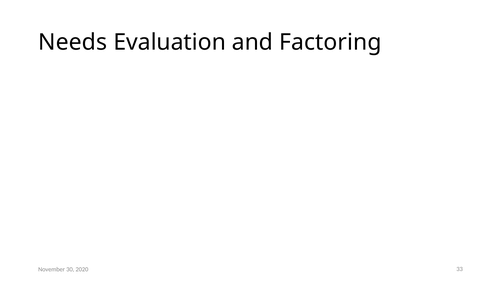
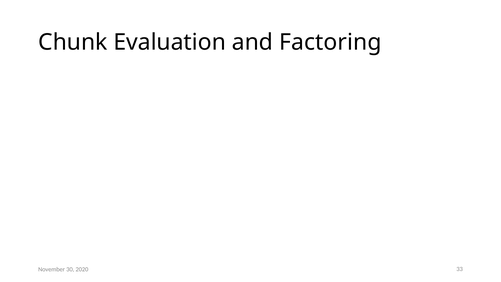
Needs: Needs -> Chunk (73, 42)
